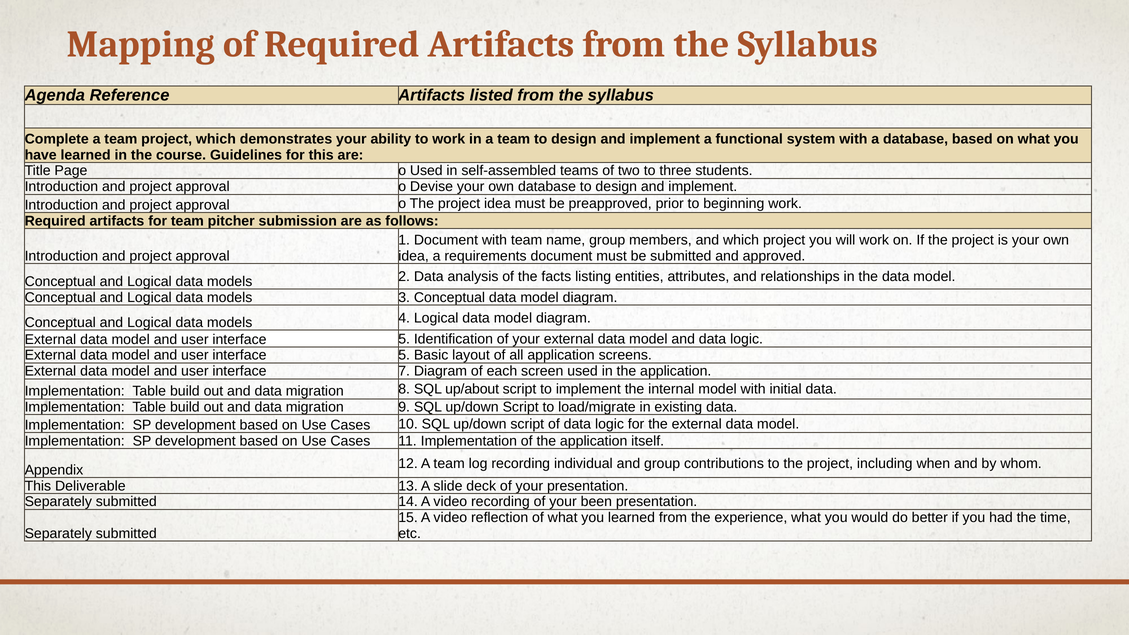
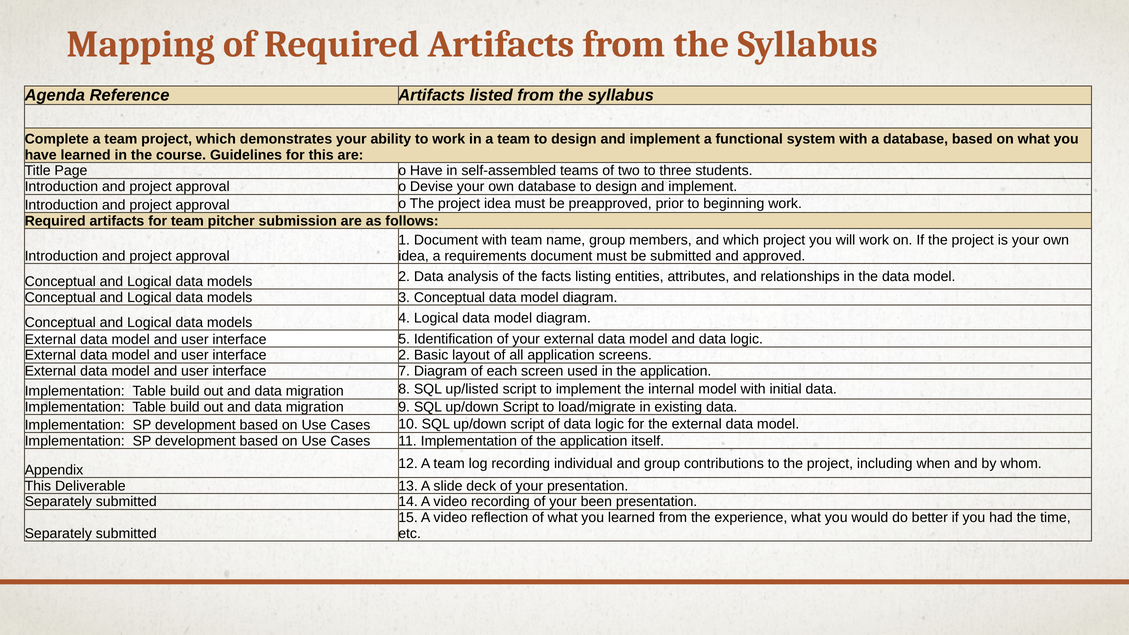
o Used: Used -> Have (426, 171)
5: 5 -> 2 (404, 355)
up/about: up/about -> up/listed (472, 389)
